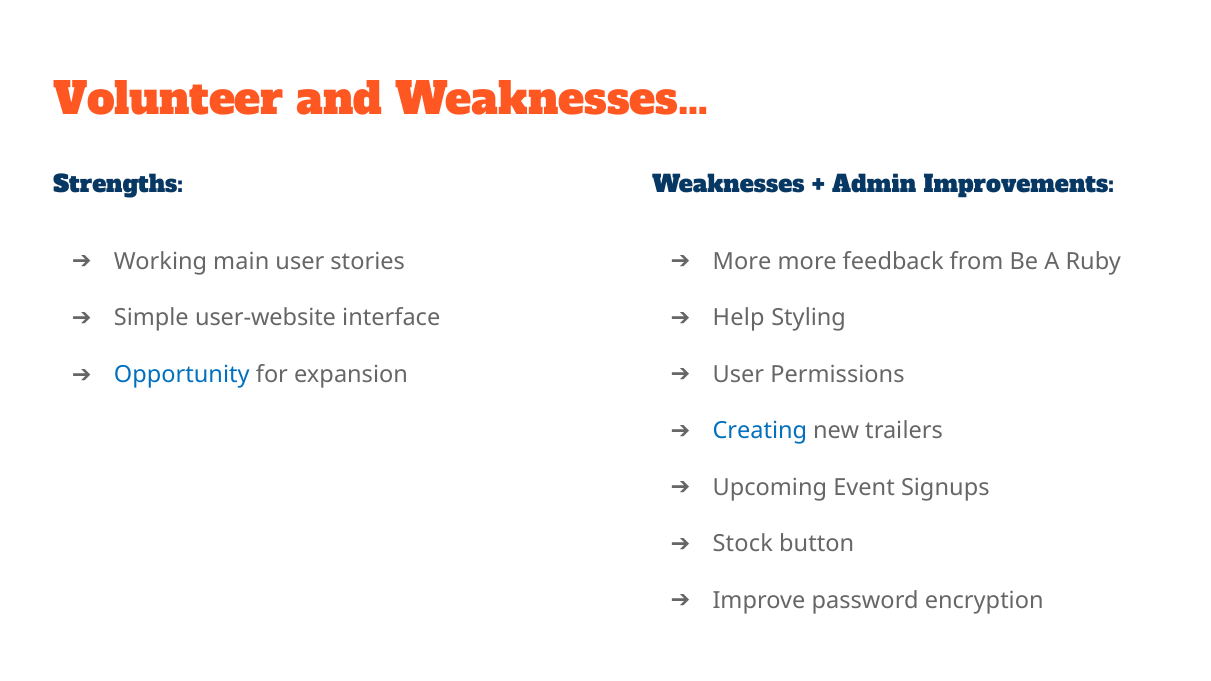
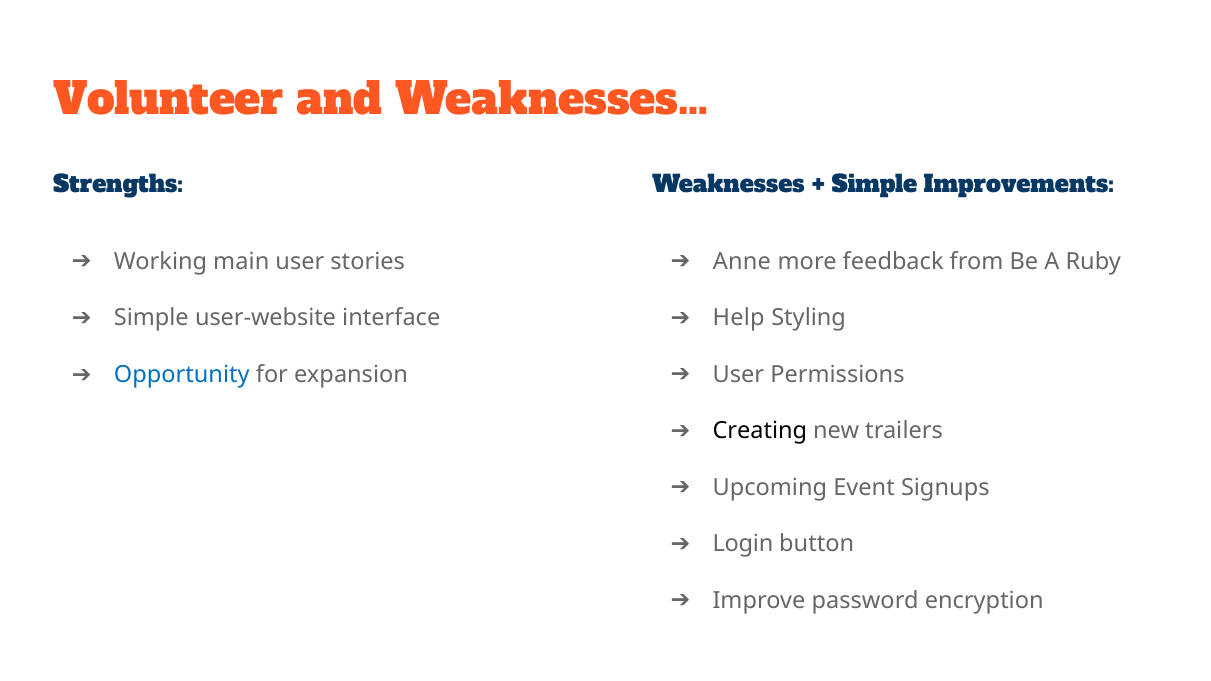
Admin: Admin -> Simple (874, 185)
More: More -> Anne (742, 261)
Creating colour: blue -> black (760, 431)
Stock: Stock -> Login (743, 544)
